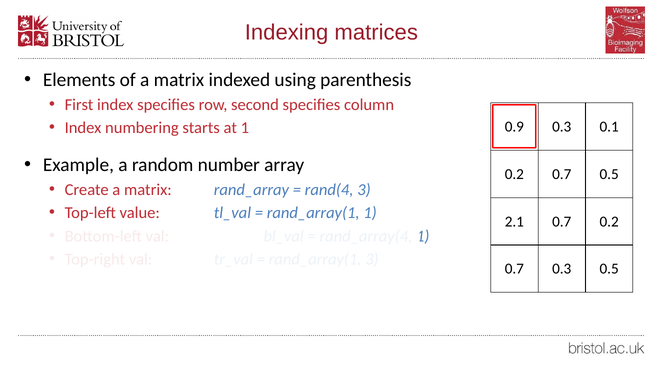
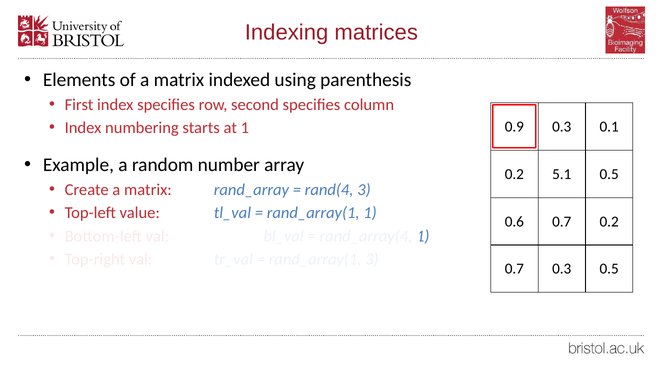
0.7: 0.7 -> 5.1 (562, 174)
2.1: 2.1 -> 0.6 (514, 221)
